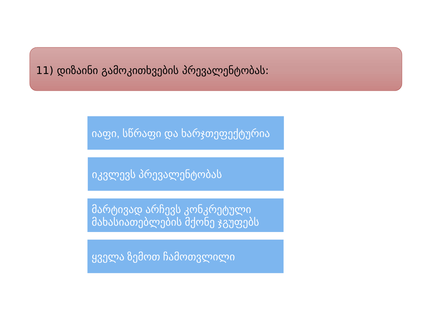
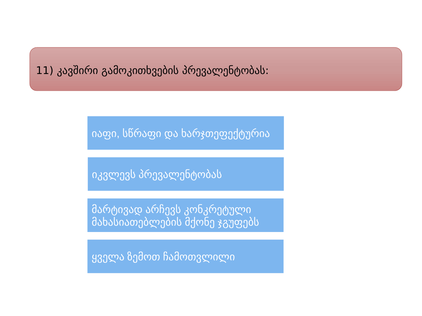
დიზაინი: დიზაინი -> კავშირი (77, 71)
